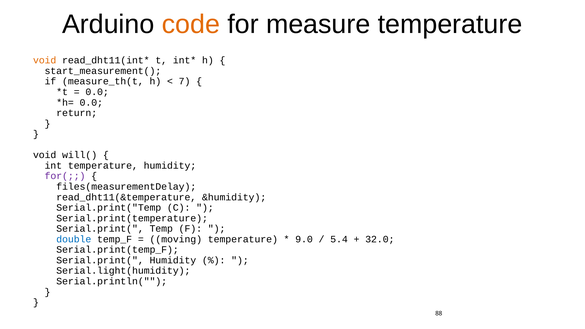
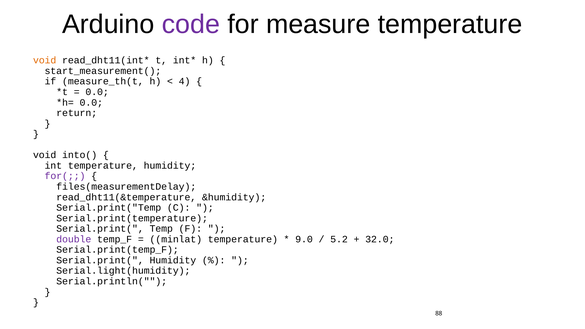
code colour: orange -> purple (191, 24)
7: 7 -> 4 (185, 81)
will(: will( -> into( (80, 155)
double colour: blue -> purple (74, 239)
moving: moving -> minlat (176, 239)
5.4: 5.4 -> 5.2 (339, 239)
